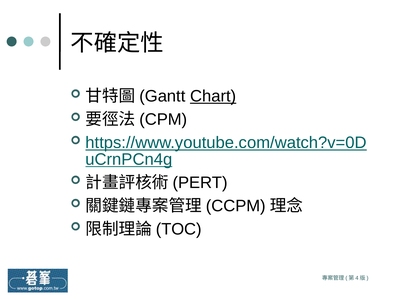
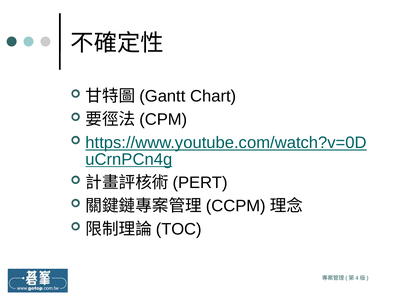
Chart underline: present -> none (213, 96)
